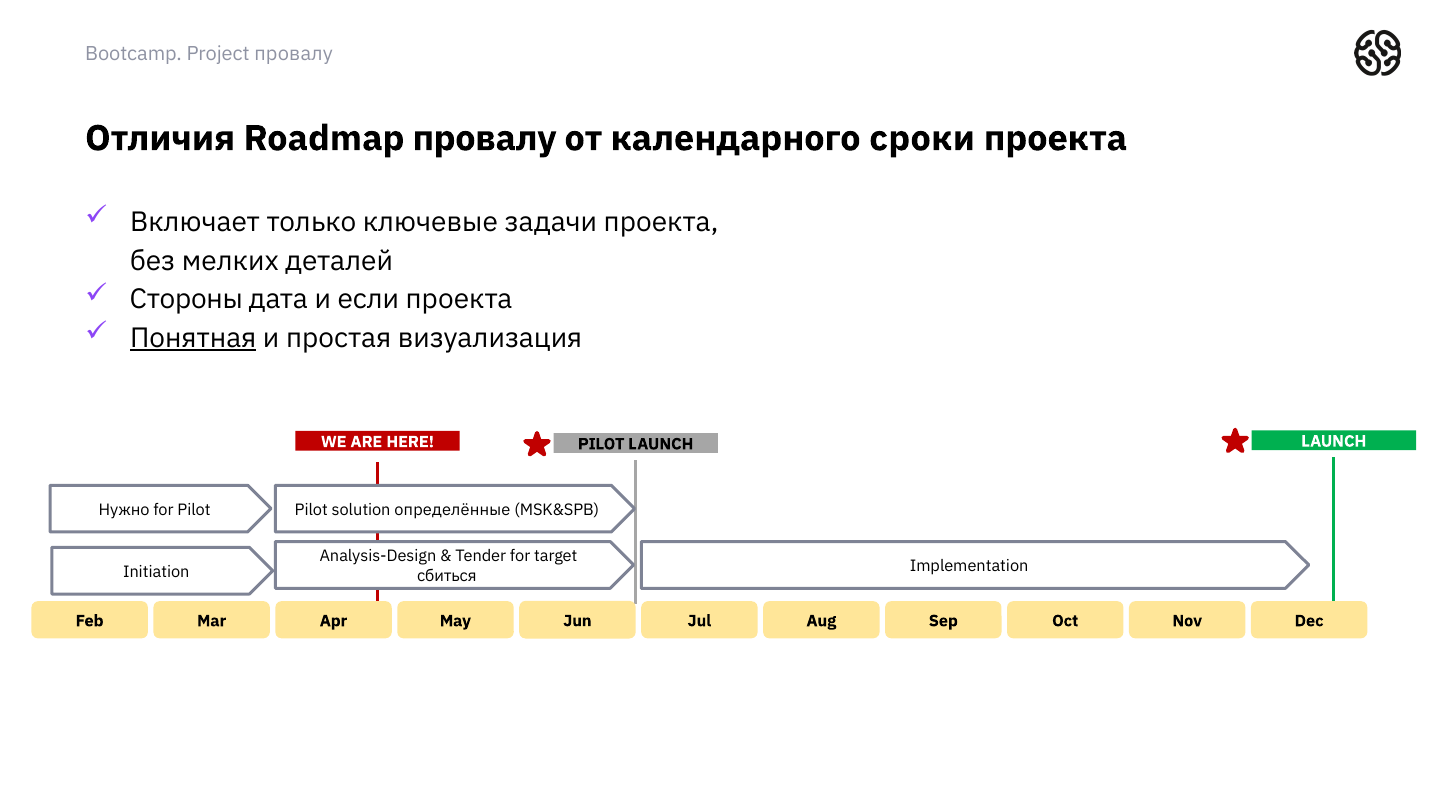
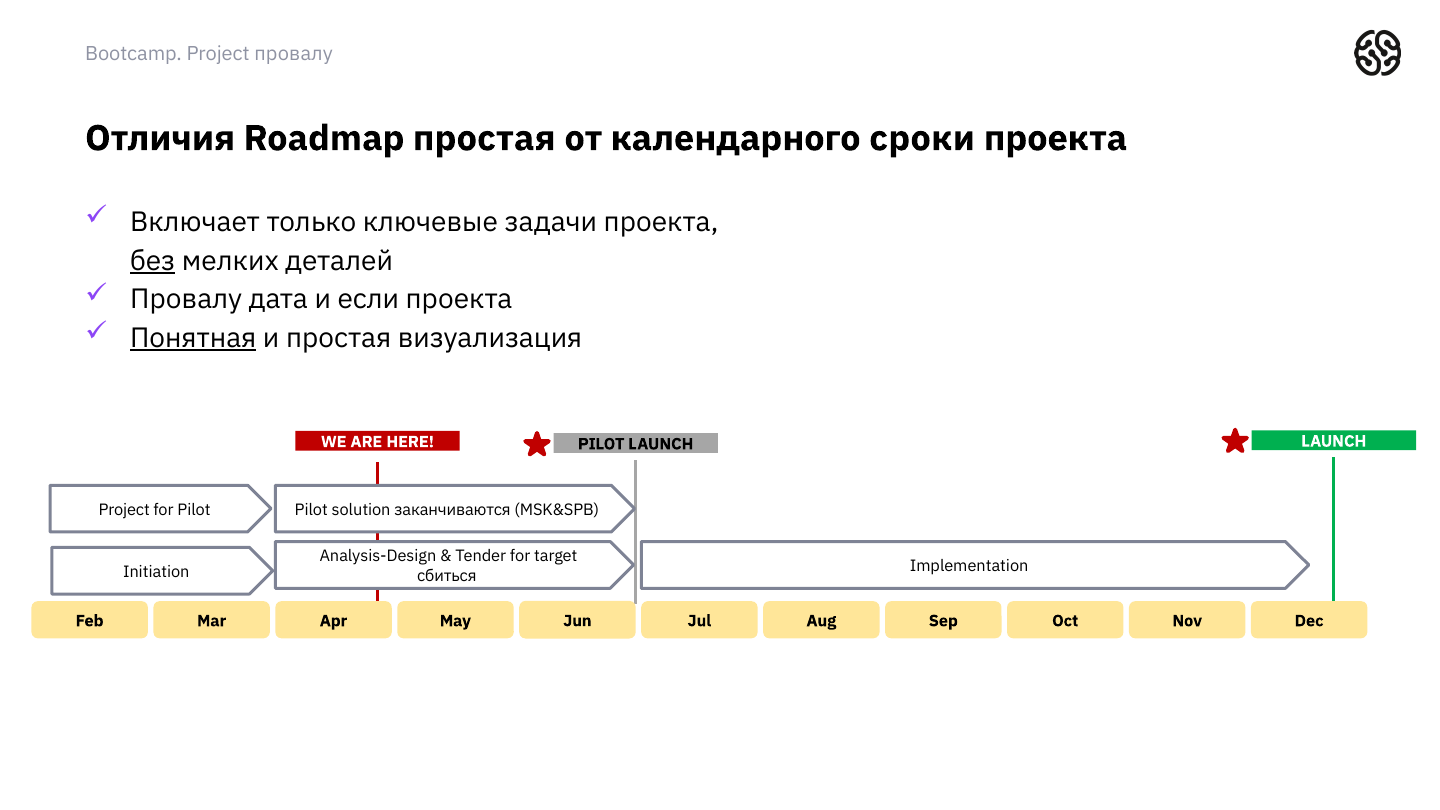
Roadmap провалу: провалу -> простая (484, 138)
без underline: none -> present (153, 261)
Стороны: Стороны -> Провалу (186, 299)
Нужно: Нужно -> Project (124, 510)
определённые: определённые -> заканчиваются (453, 510)
